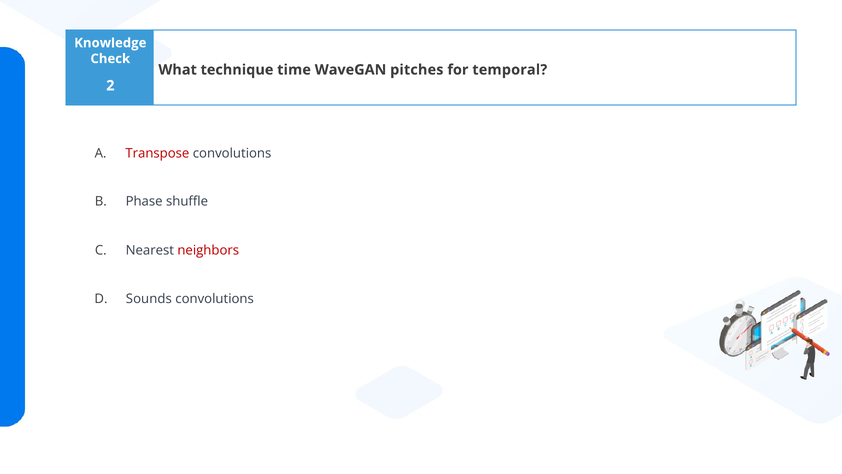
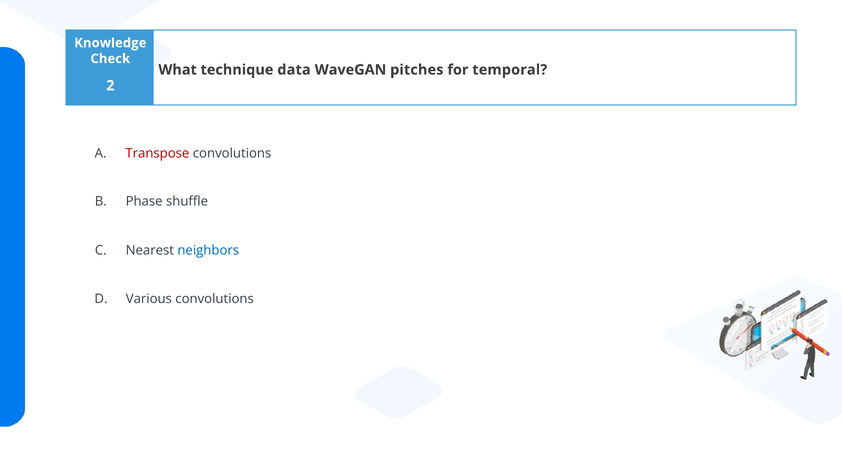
time: time -> data (294, 70)
neighbors colour: red -> blue (208, 250)
Sounds: Sounds -> Various (149, 299)
